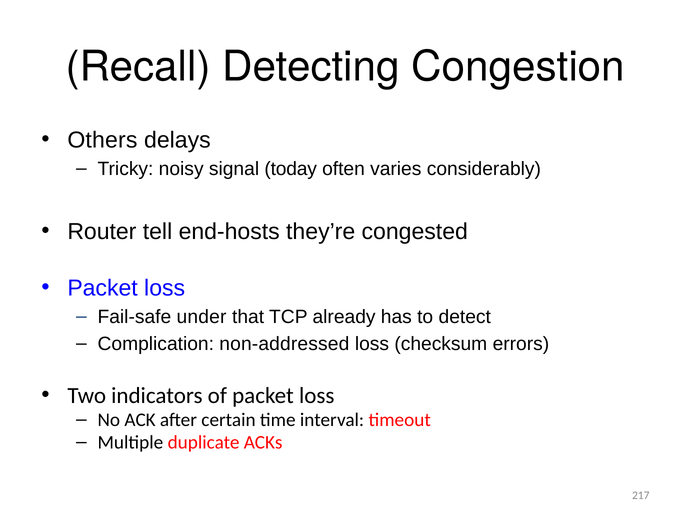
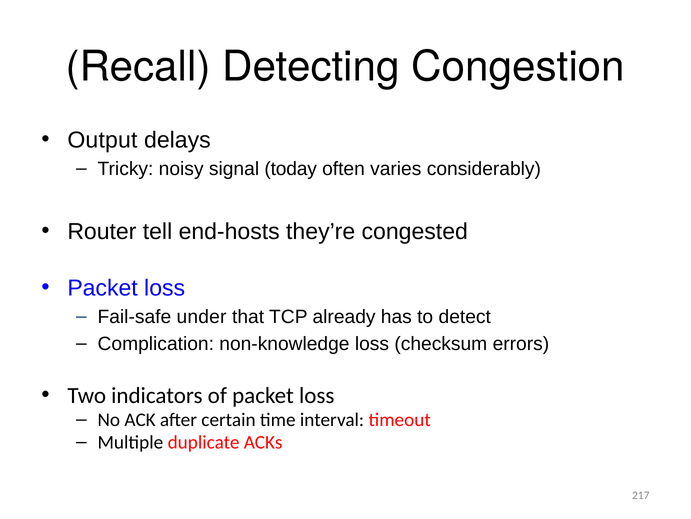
Others: Others -> Output (102, 140)
non-addressed: non-addressed -> non-knowledge (284, 343)
